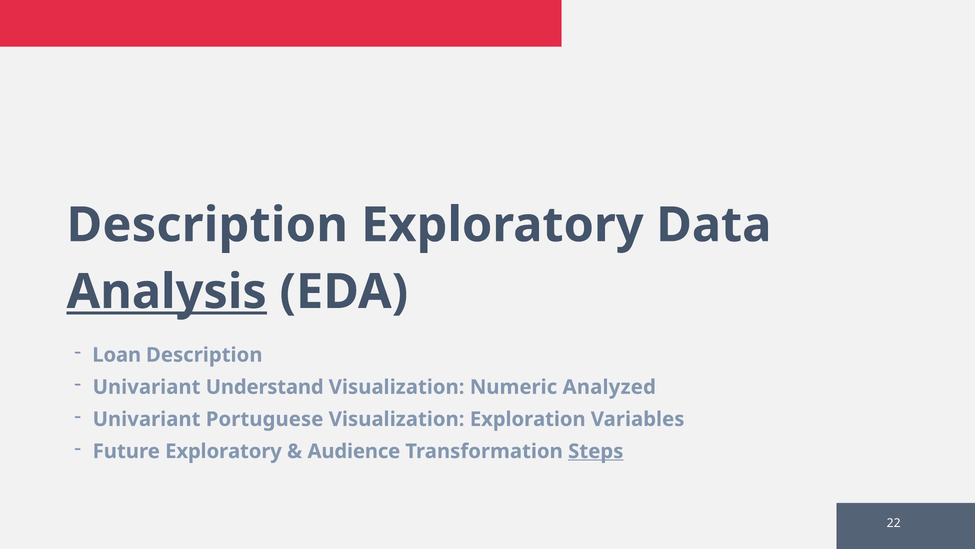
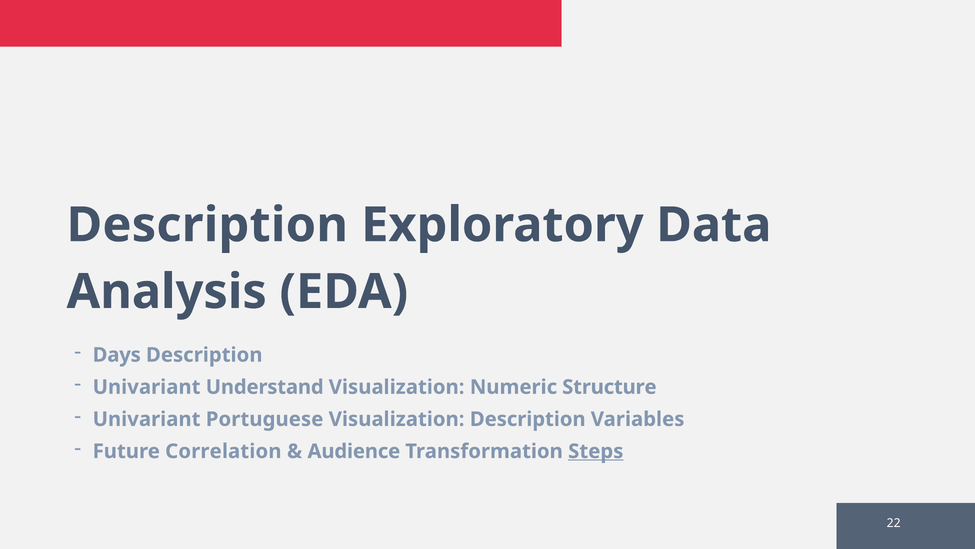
Analysis underline: present -> none (167, 292)
Loan: Loan -> Days (117, 355)
Analyzed: Analyzed -> Structure (609, 387)
Visualization Exploration: Exploration -> Description (528, 419)
Future Exploratory: Exploratory -> Correlation (223, 451)
